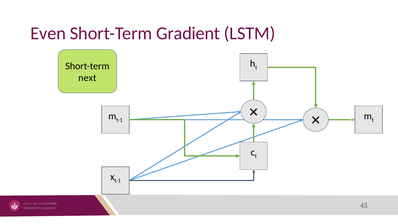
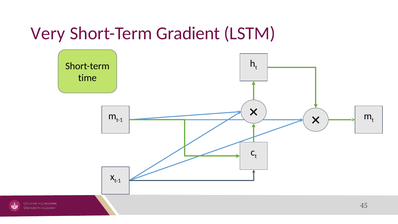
Even: Even -> Very (48, 33)
next: next -> time (87, 78)
